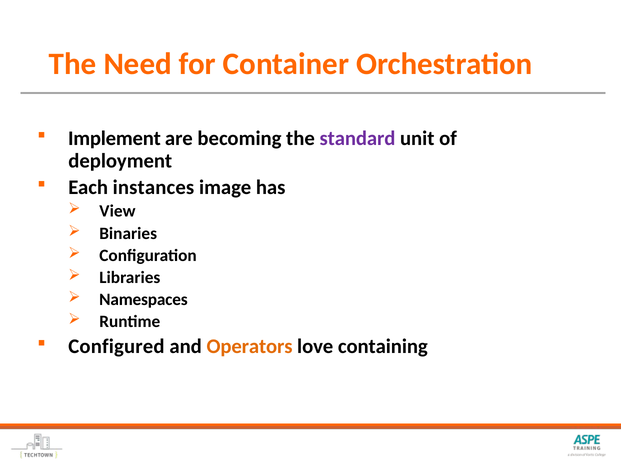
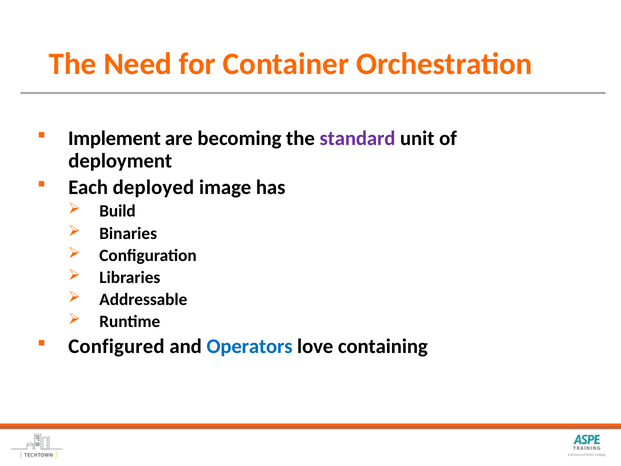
instances: instances -> deployed (153, 187)
View: View -> Build (118, 211)
Namespaces: Namespaces -> Addressable (143, 299)
Operators colour: orange -> blue (250, 346)
